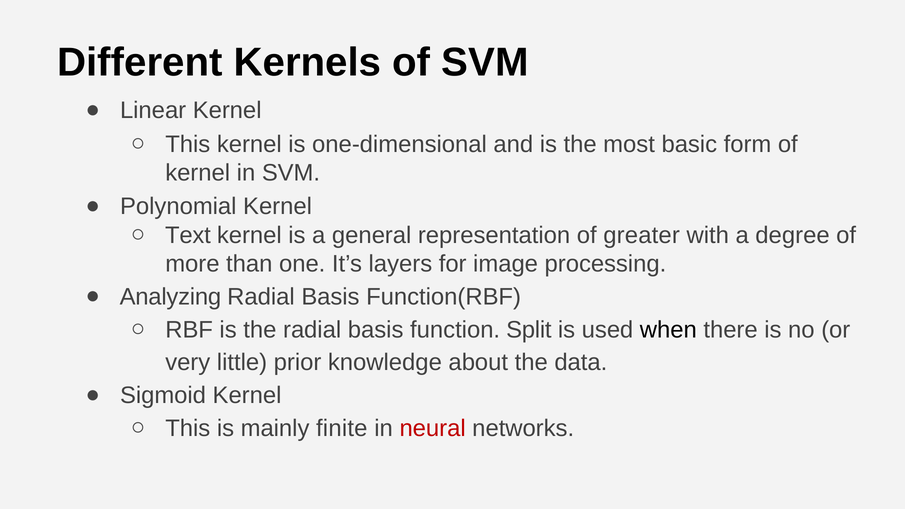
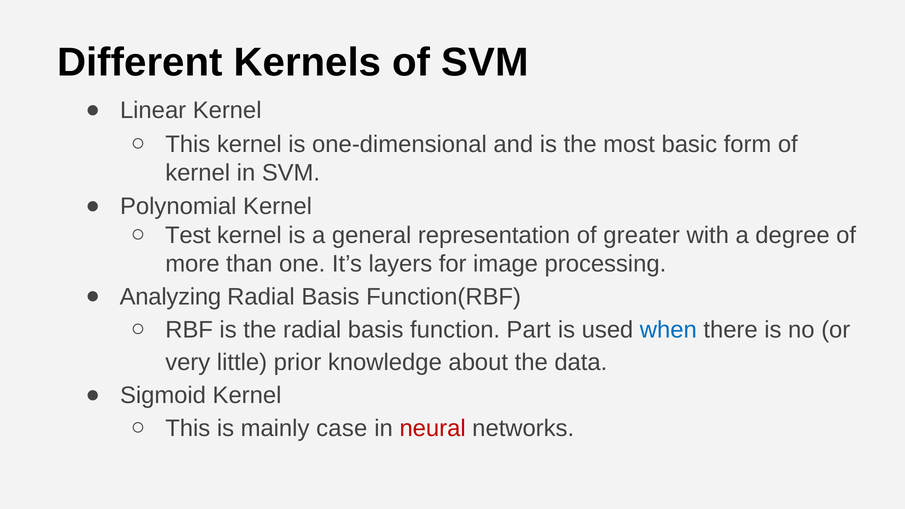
Text: Text -> Test (188, 235)
Split: Split -> Part (529, 330)
when colour: black -> blue (668, 330)
finite: finite -> case (342, 428)
